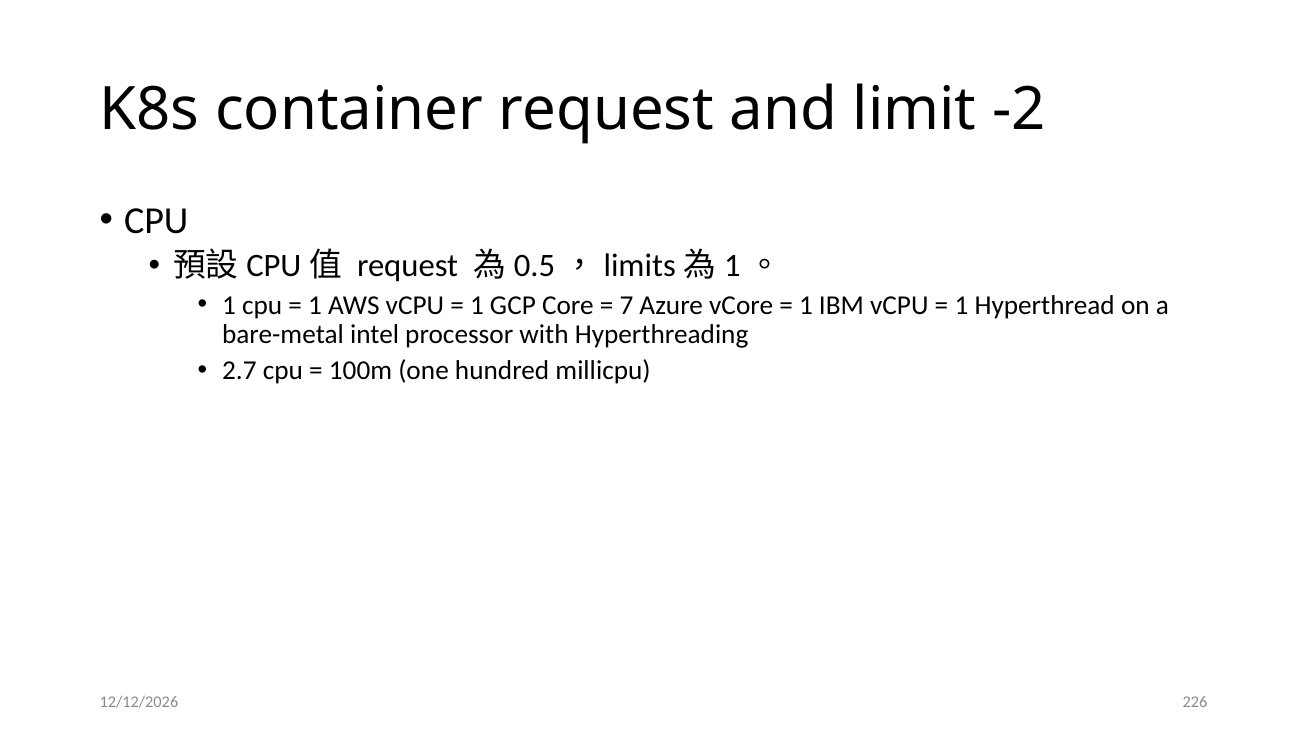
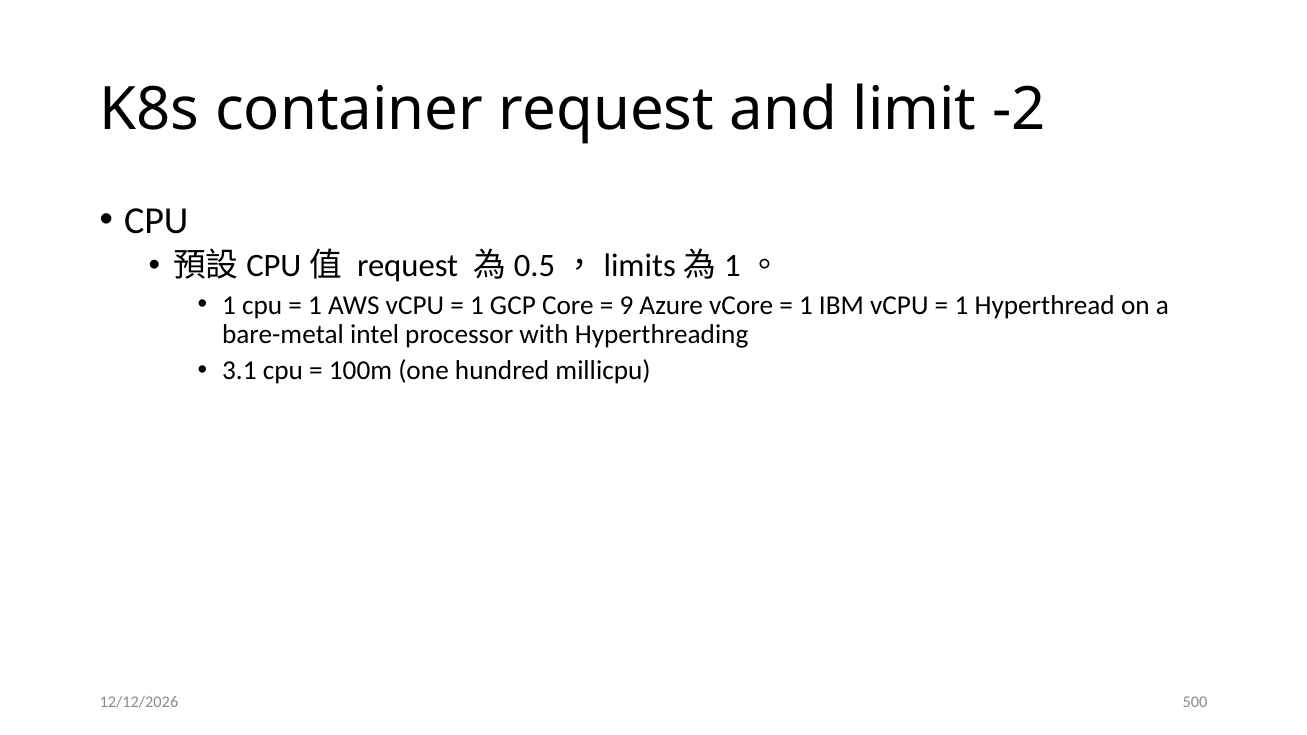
7: 7 -> 9 (626, 305)
2.7: 2.7 -> 3.1 (239, 371)
226: 226 -> 500 (1195, 702)
